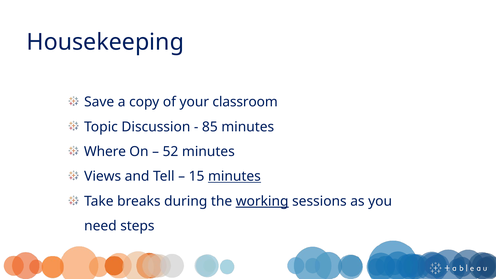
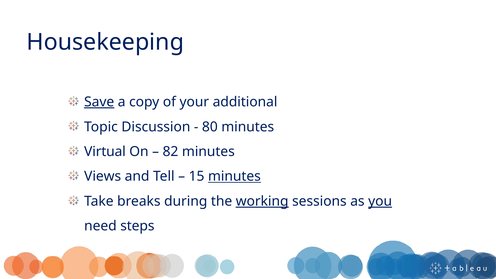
Save underline: none -> present (99, 102)
classroom: classroom -> additional (245, 102)
85: 85 -> 80 (210, 127)
Where: Where -> Virtual (105, 152)
52: 52 -> 82 (170, 152)
you underline: none -> present (380, 201)
